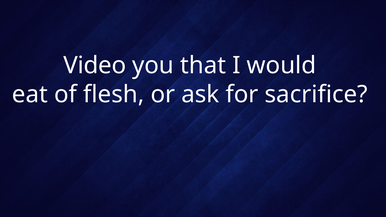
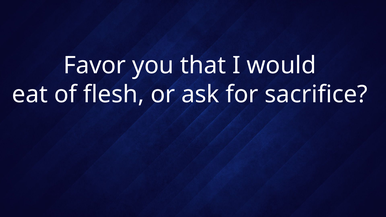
Video: Video -> Favor (95, 66)
